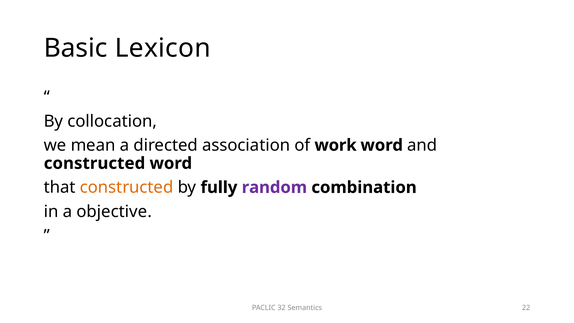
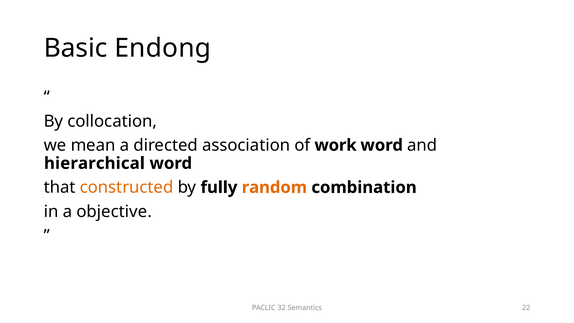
Lexicon: Lexicon -> Endong (163, 48)
constructed: constructed -> hierarchical (94, 163)
random colour: purple -> orange (274, 187)
